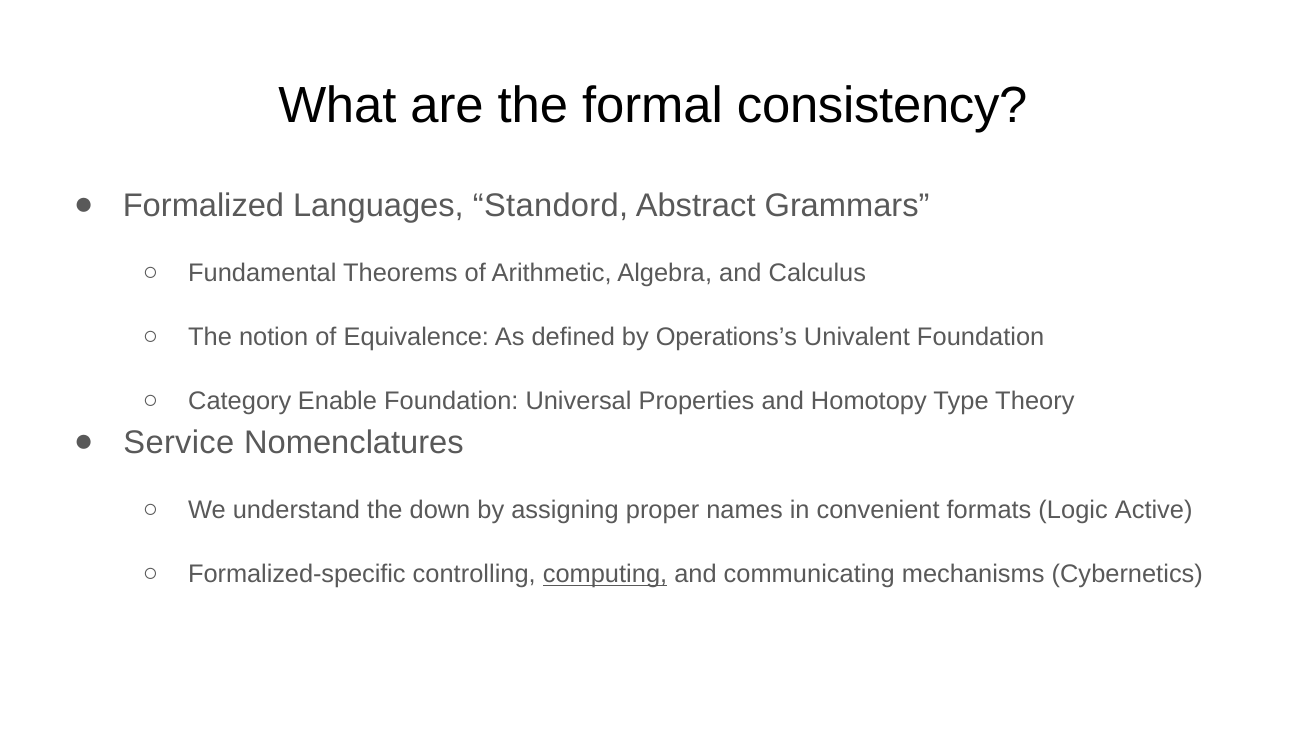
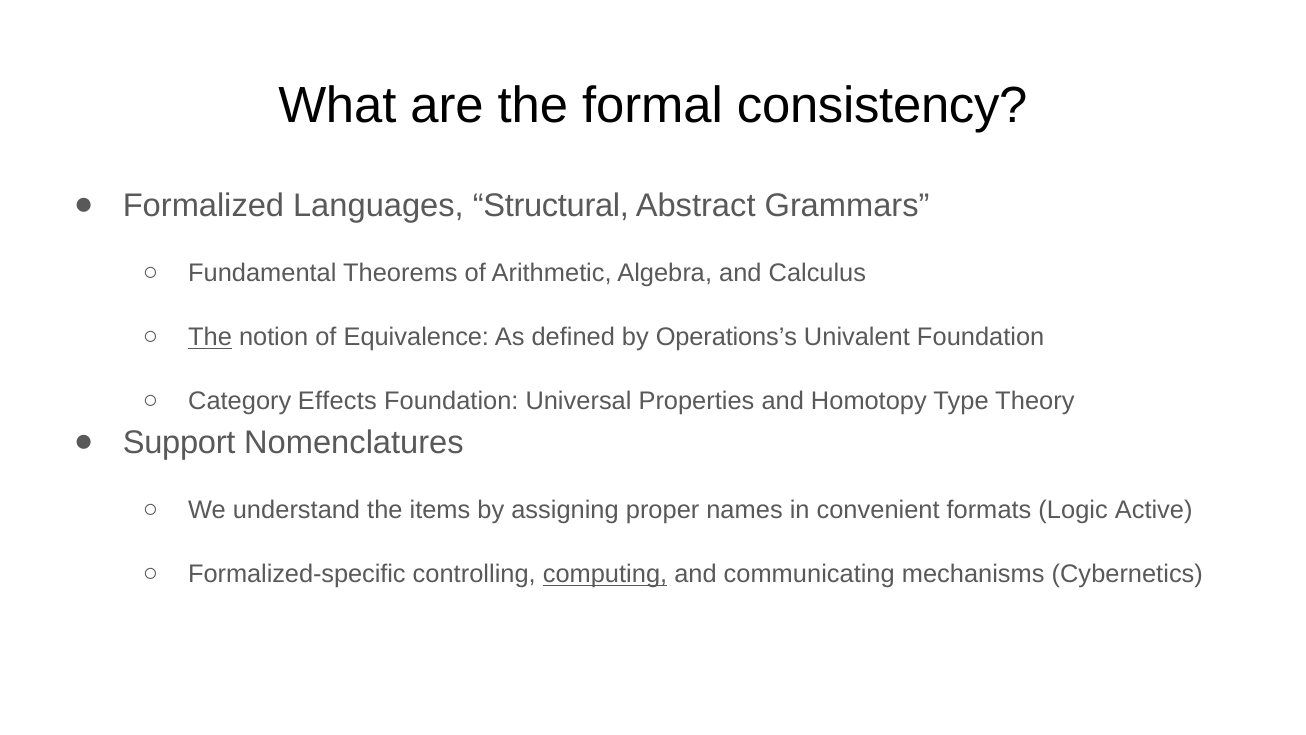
Standord: Standord -> Structural (551, 205)
The underline: none -> present (210, 337)
Enable: Enable -> Effects (337, 401)
Service: Service -> Support (179, 442)
down: down -> items (440, 510)
